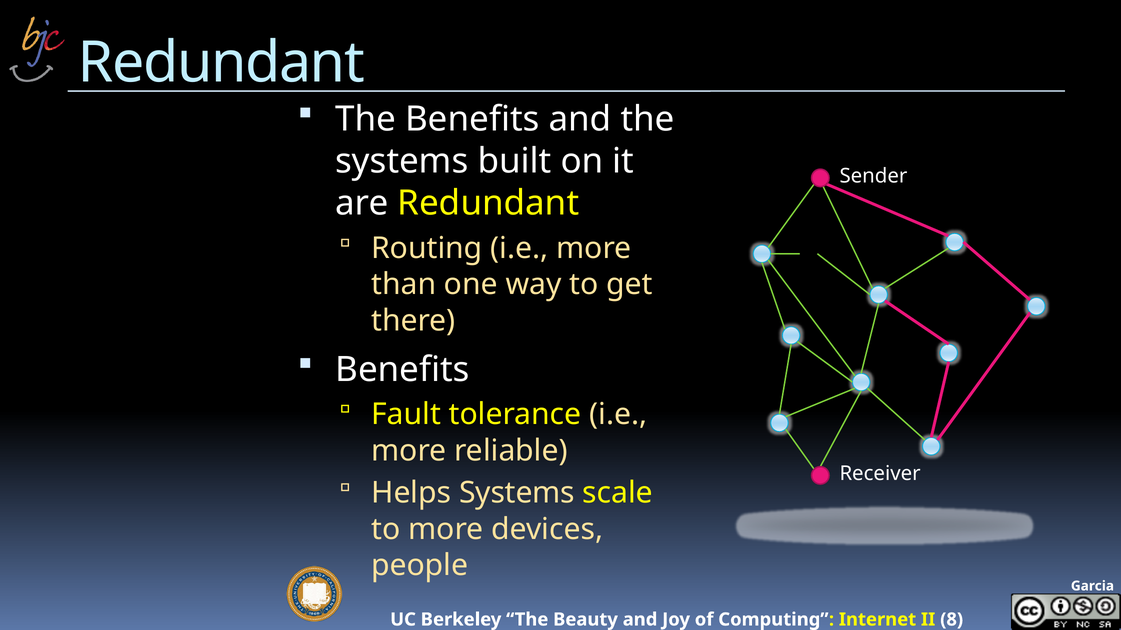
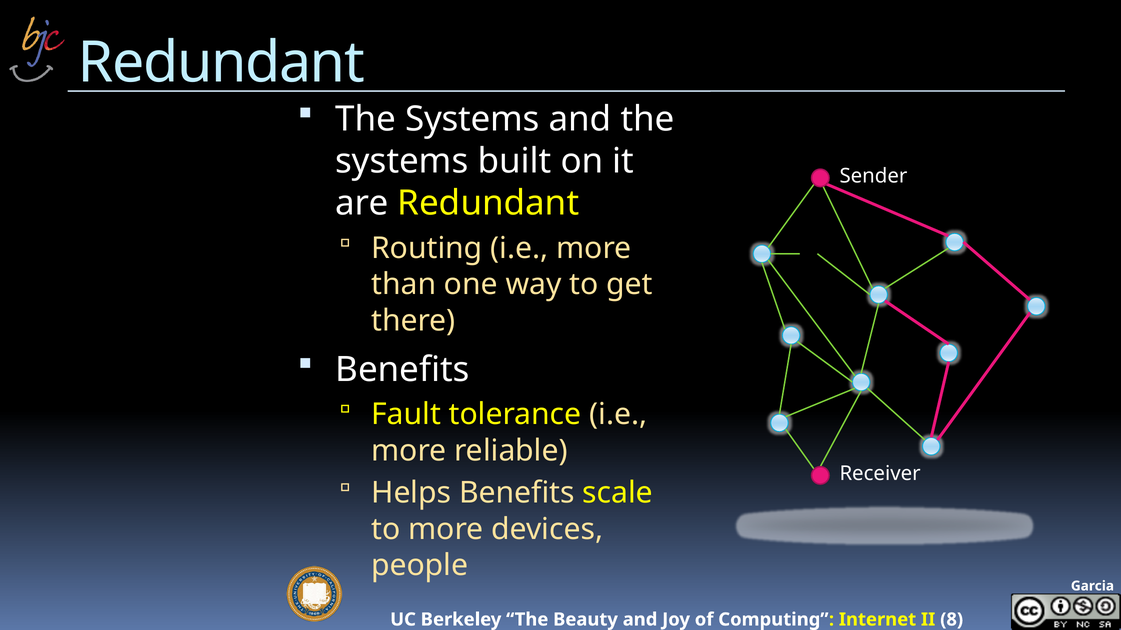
Benefits: Benefits -> Systems (472, 120)
Helps Systems: Systems -> Benefits (517, 493)
